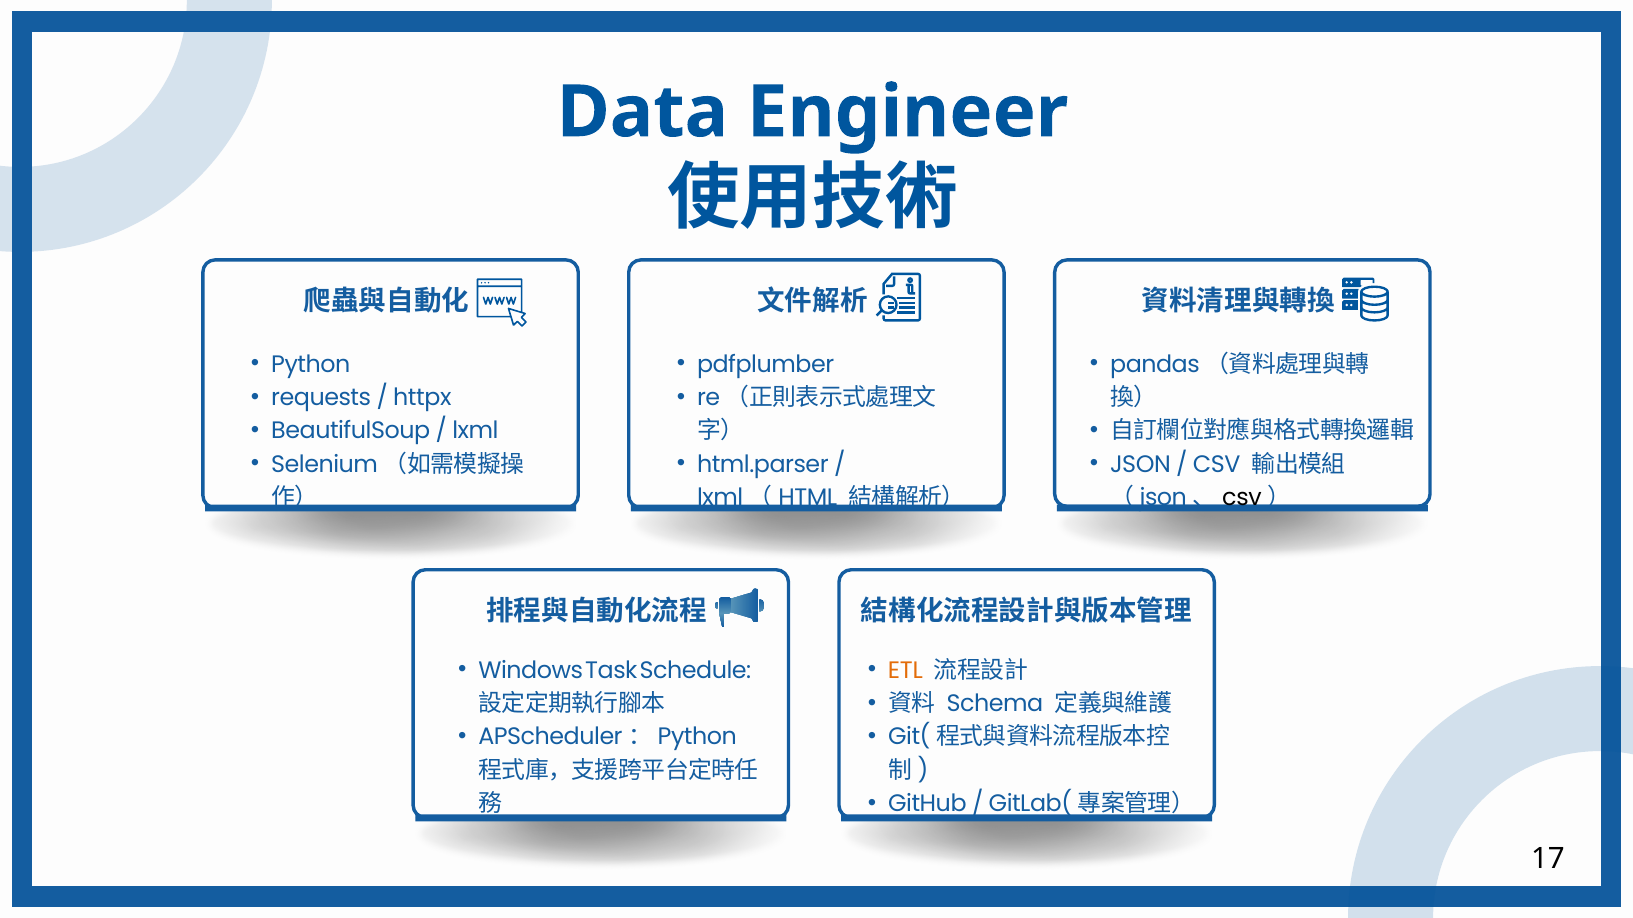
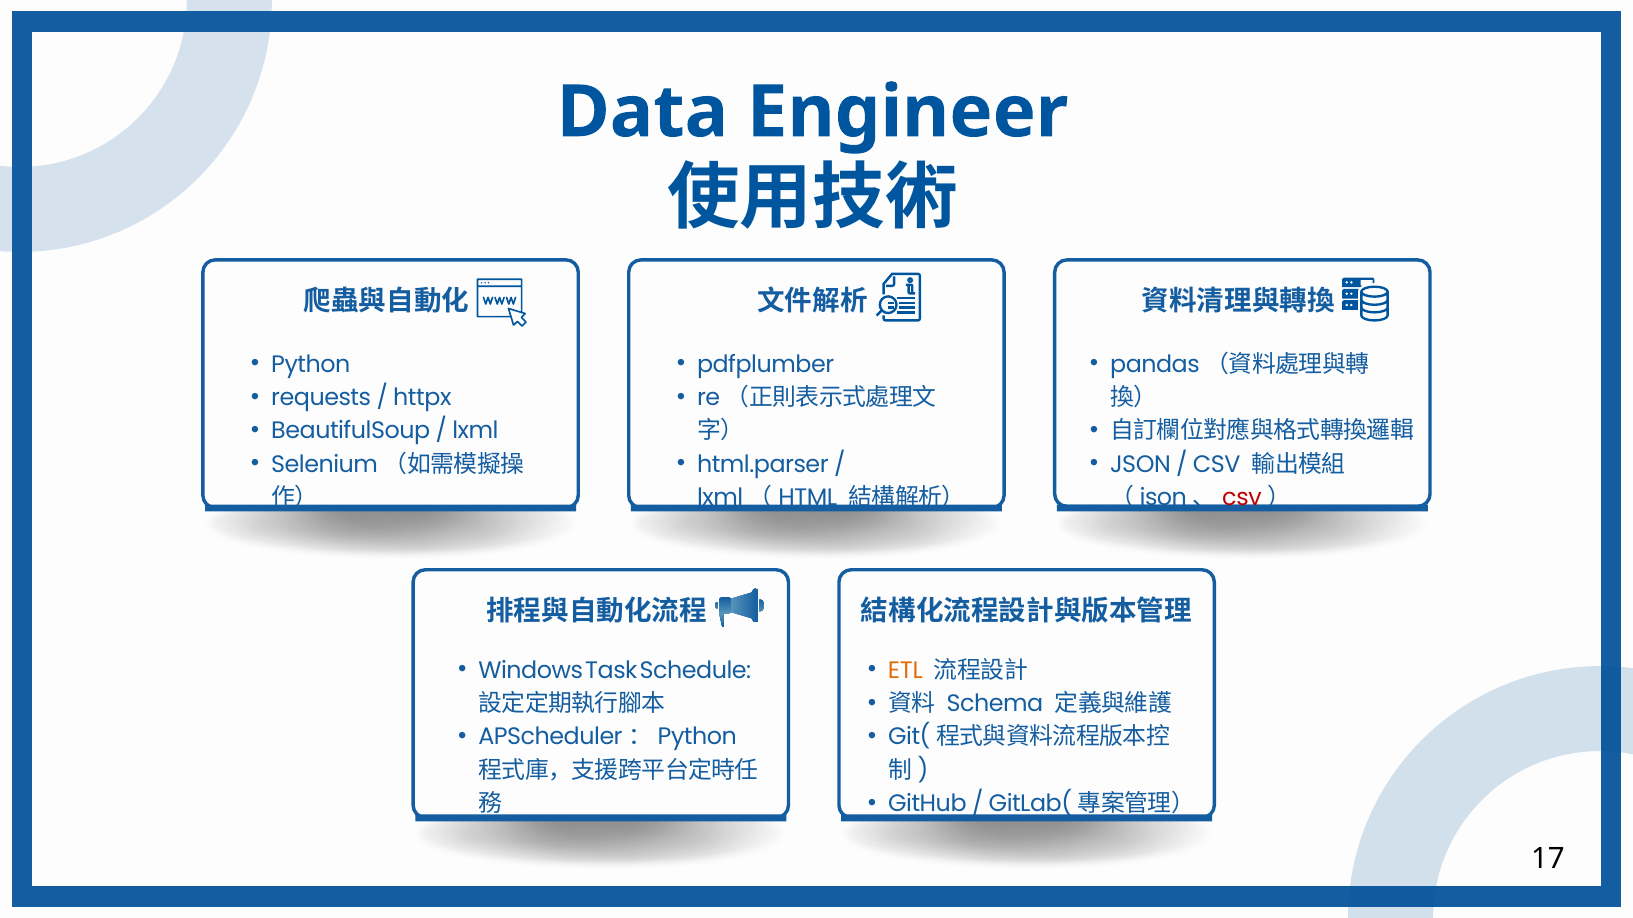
csv colour: black -> red (1242, 498)
